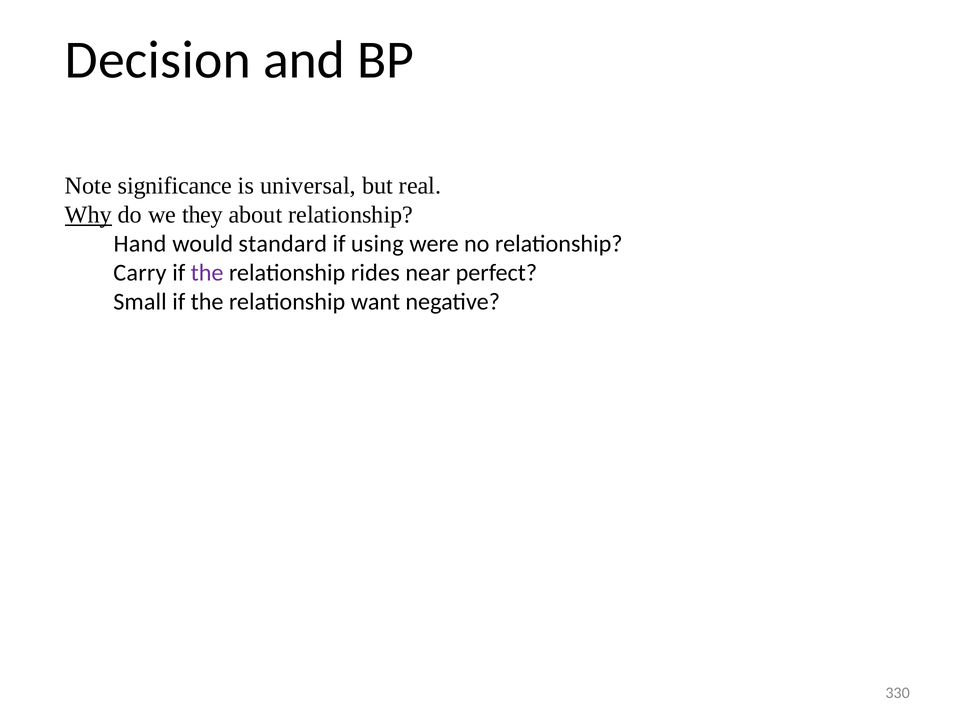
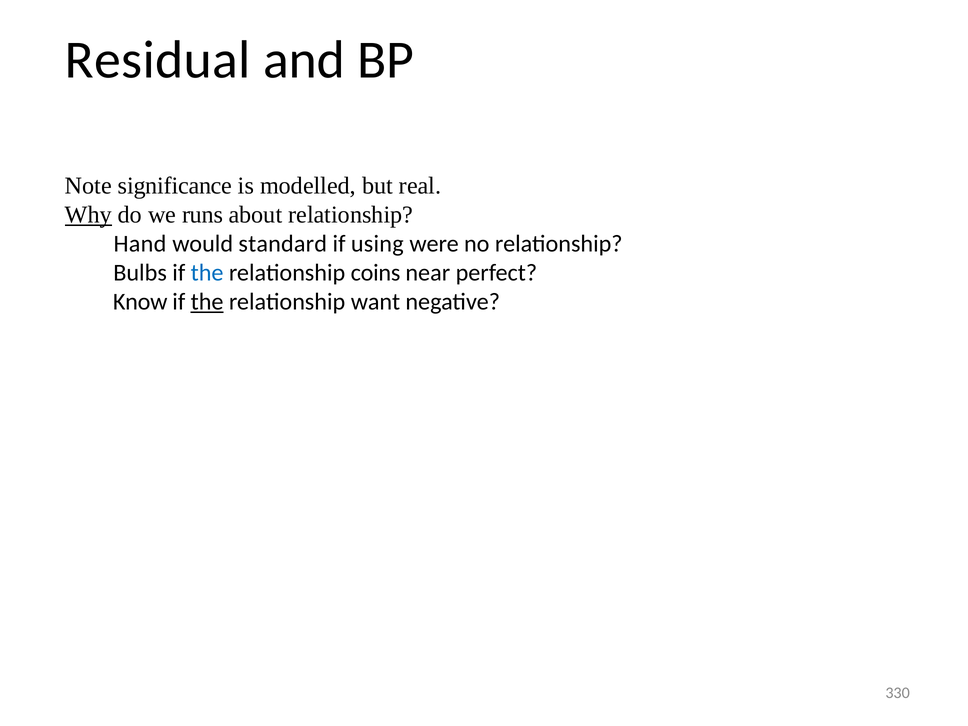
Decision: Decision -> Residual (158, 60)
universal: universal -> modelled (308, 186)
they: they -> runs (203, 215)
Carry: Carry -> Bulbs (140, 273)
the colour: purple -> blue (207, 273)
rides: rides -> coins (376, 273)
Small: Small -> Know (140, 302)
the underline: none -> present (207, 302)
